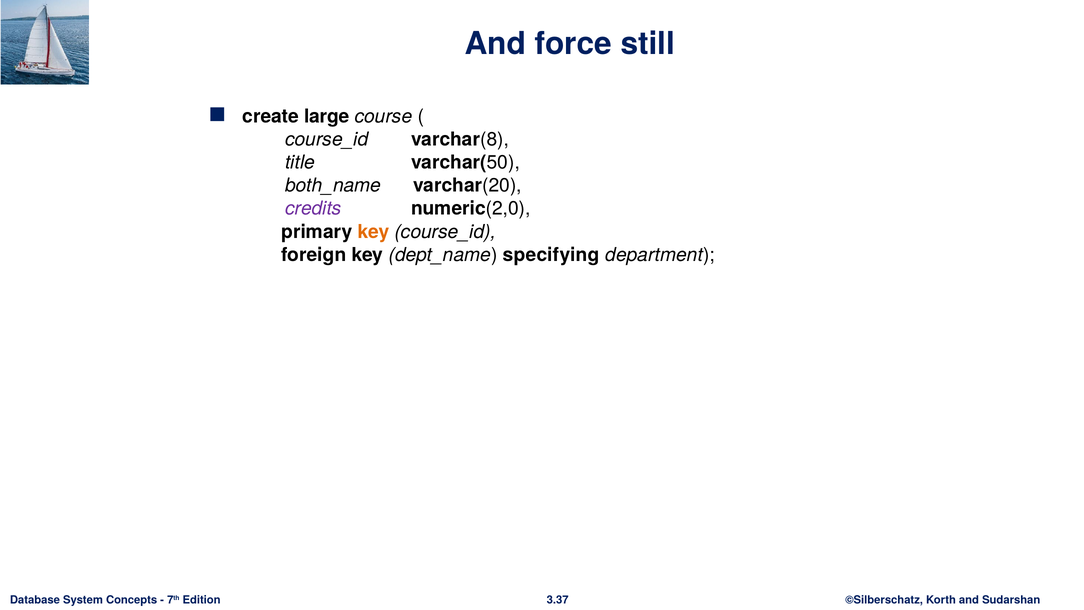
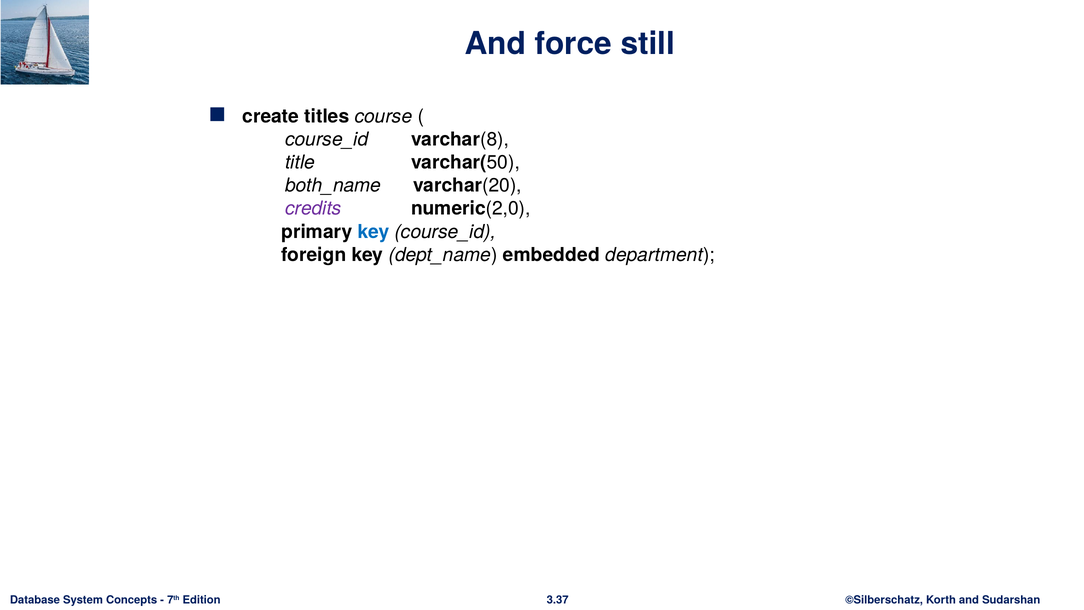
large: large -> titles (327, 116)
key colour: orange -> blue (374, 232)
specifying: specifying -> embedded (551, 255)
